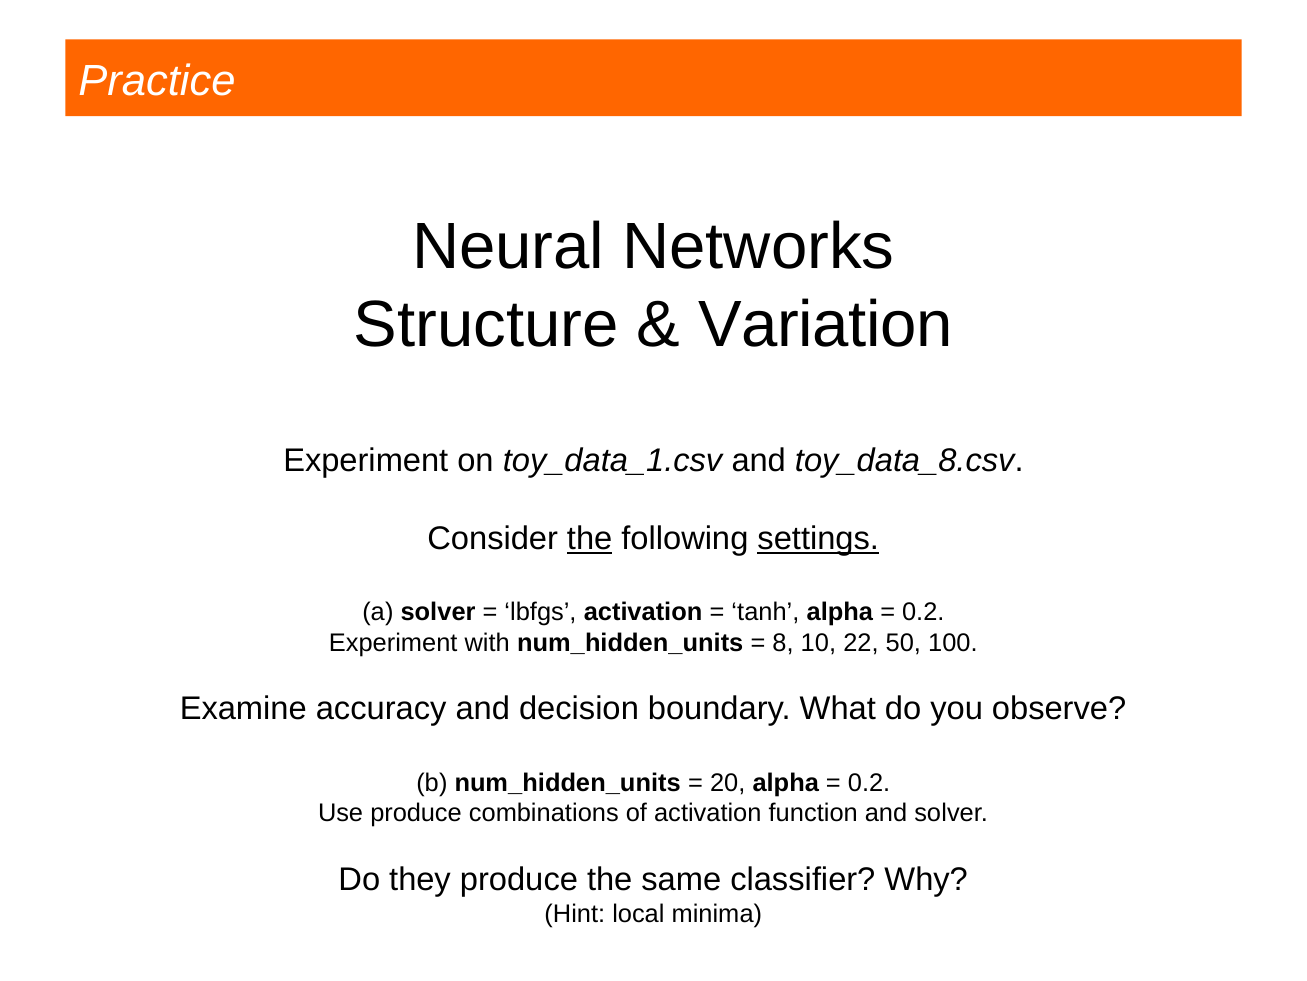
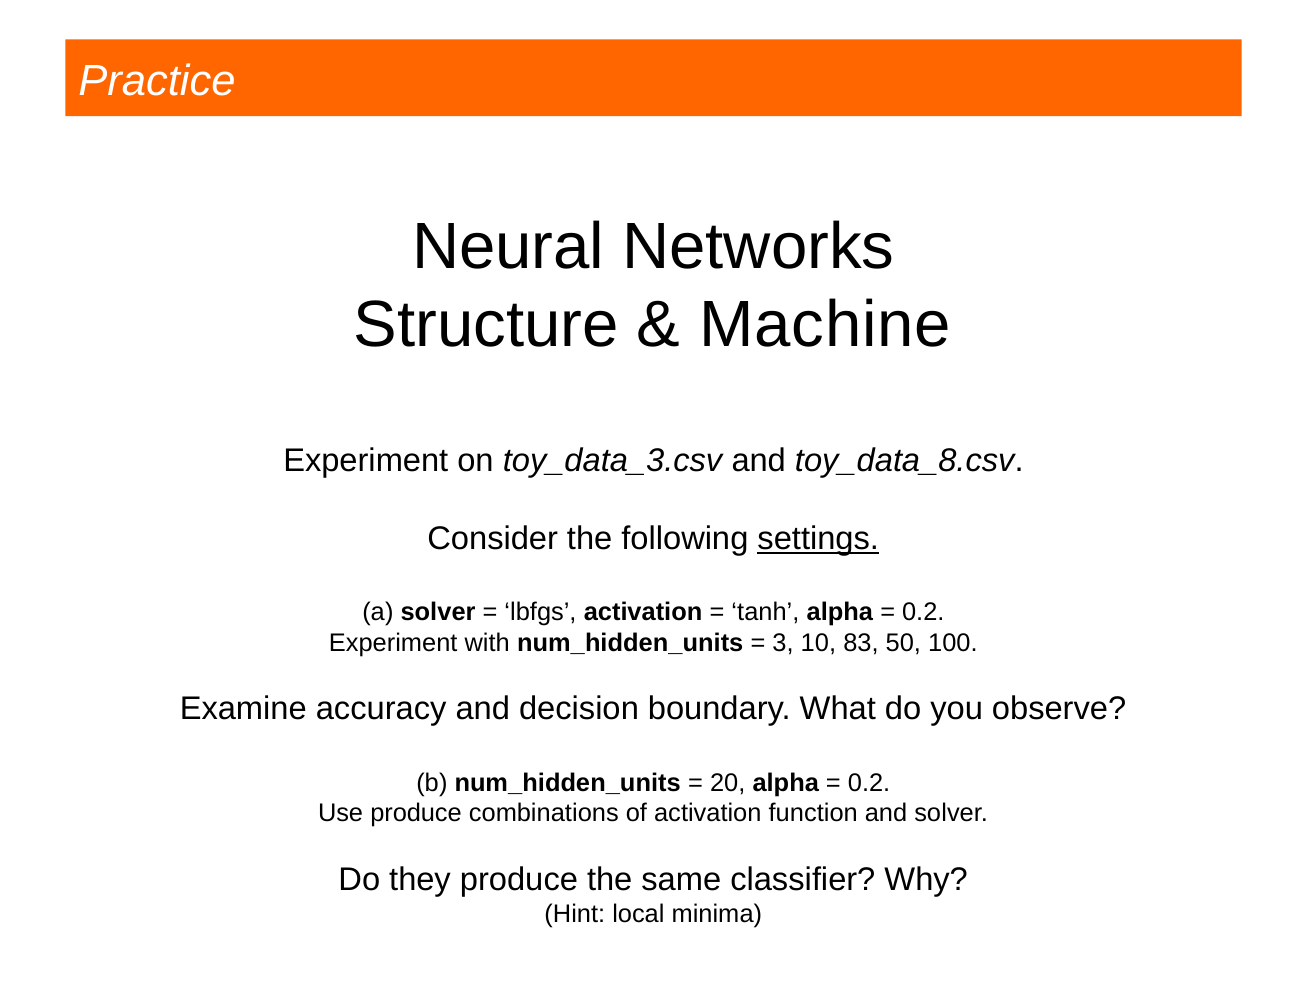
Variation: Variation -> Machine (825, 325)
toy_data_1.csv: toy_data_1.csv -> toy_data_3.csv (613, 460)
the underline: present -> none (590, 538)
8: 8 -> 3 (783, 642)
22: 22 -> 83 (861, 642)
